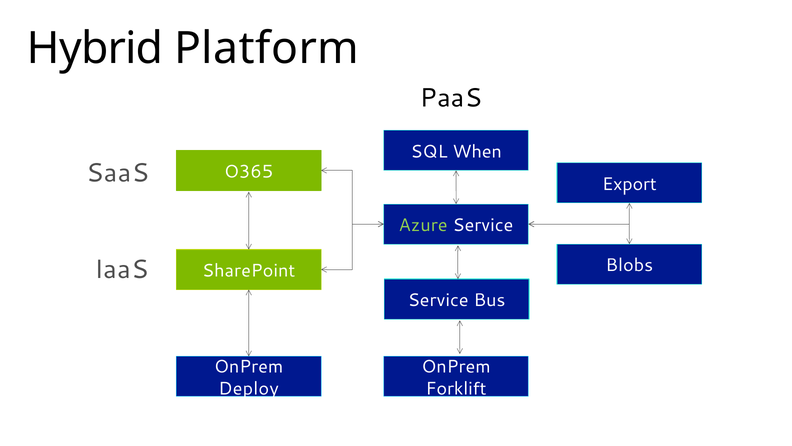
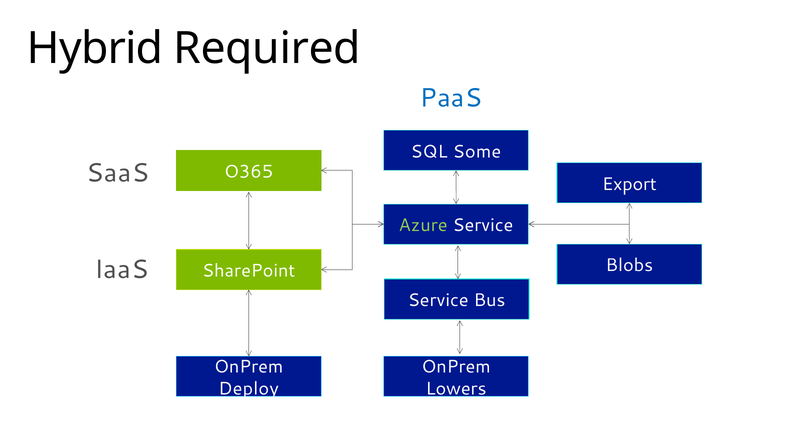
Platform: Platform -> Required (267, 49)
PaaS colour: black -> blue (451, 98)
When: When -> Some (477, 152)
Forklift: Forklift -> Lowers (456, 388)
